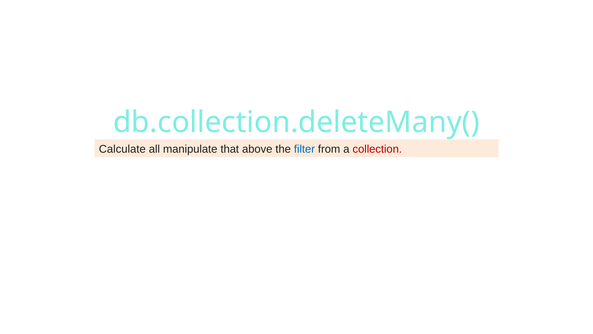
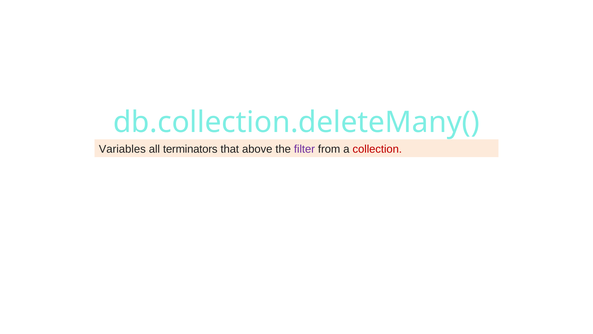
Calculate: Calculate -> Variables (122, 149)
manipulate: manipulate -> terminators (190, 149)
filter colour: blue -> purple (304, 149)
